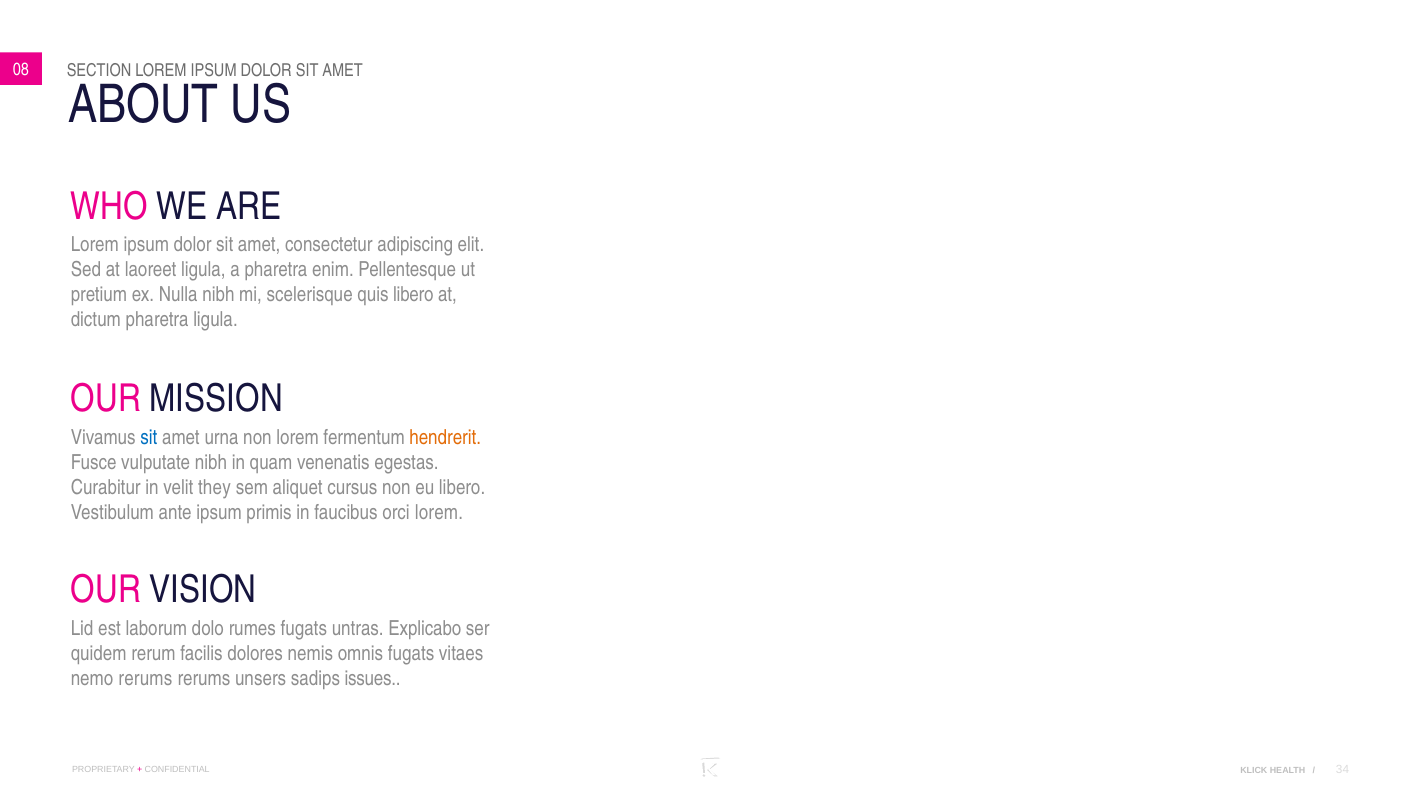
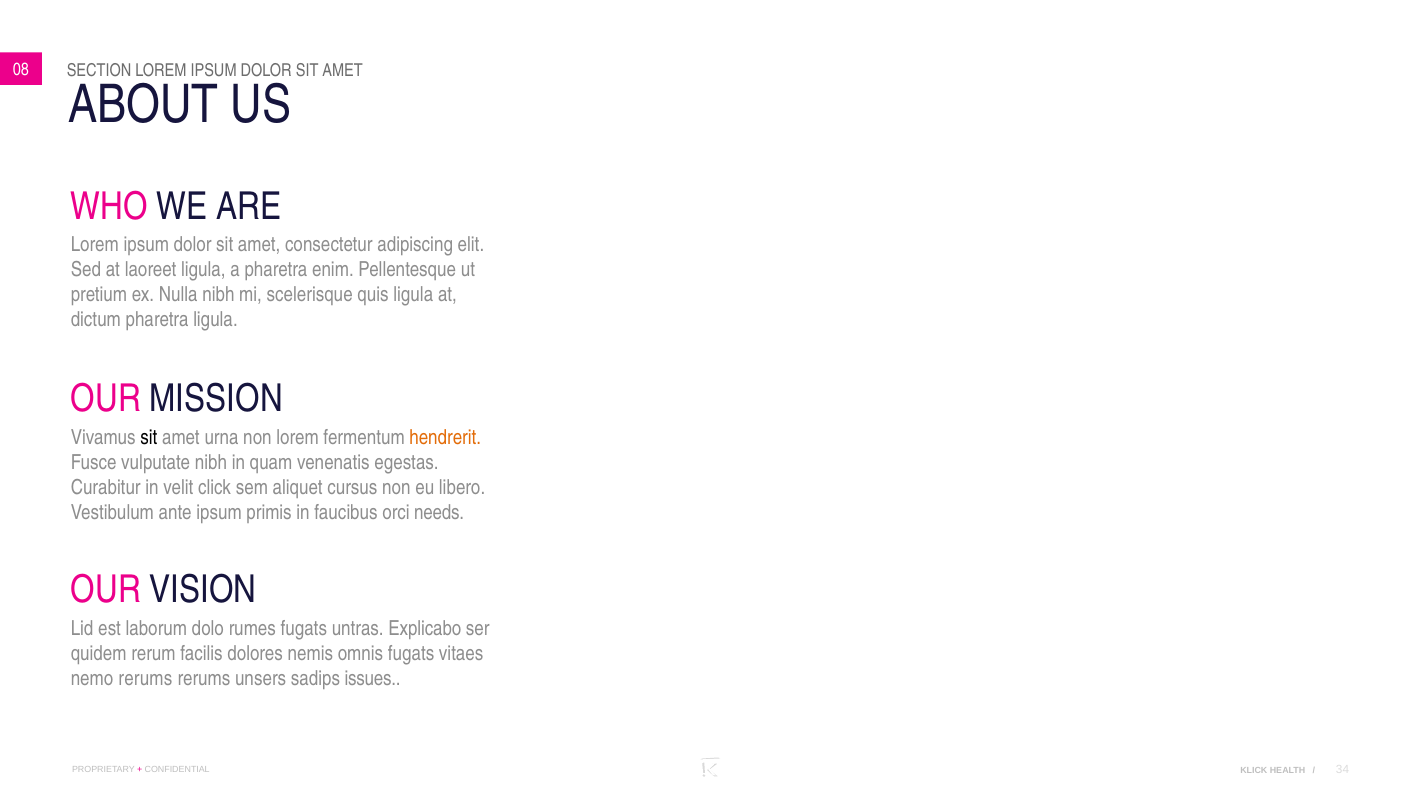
quis libero: libero -> ligula (413, 295)
sit colour: blue -> black (149, 438)
they: they -> click (215, 488)
orci lorem: lorem -> needs (439, 512)
